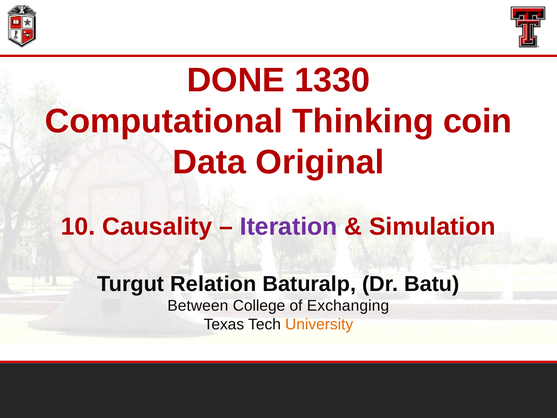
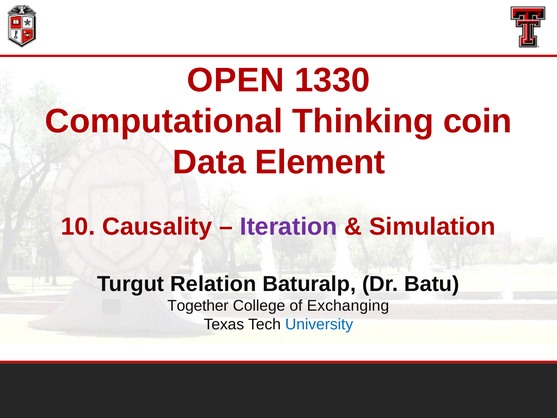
DONE: DONE -> OPEN (236, 80)
Original: Original -> Element (320, 162)
Between: Between -> Together (198, 306)
University colour: orange -> blue (319, 324)
